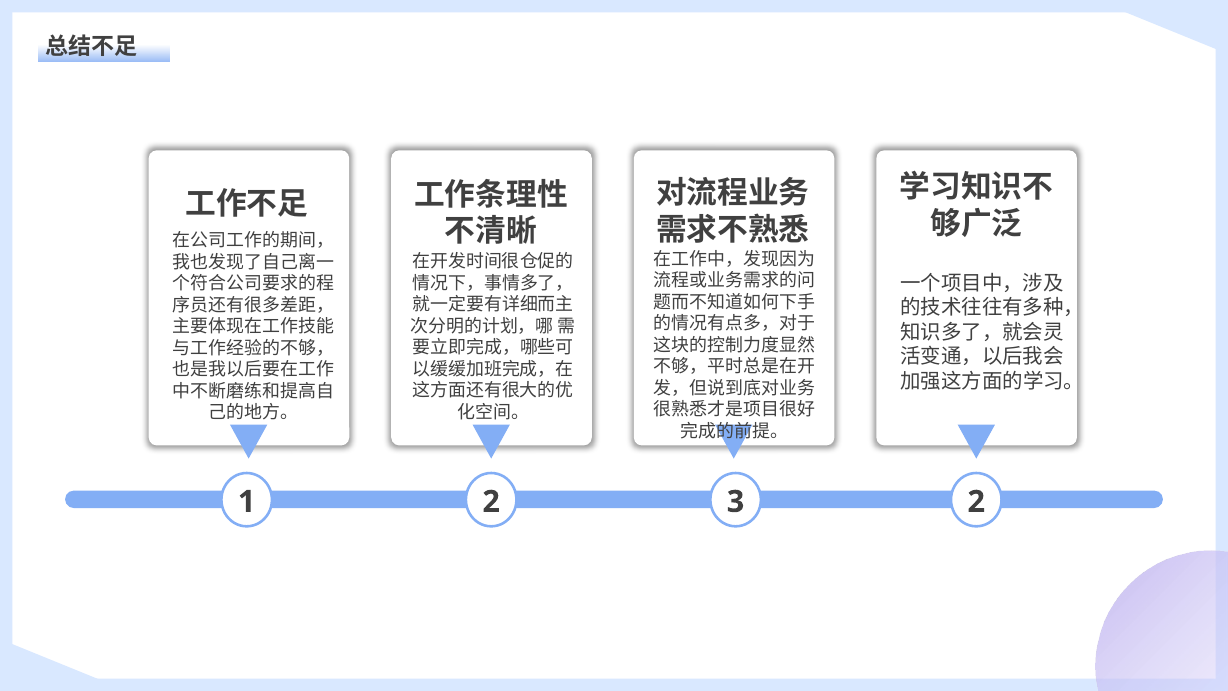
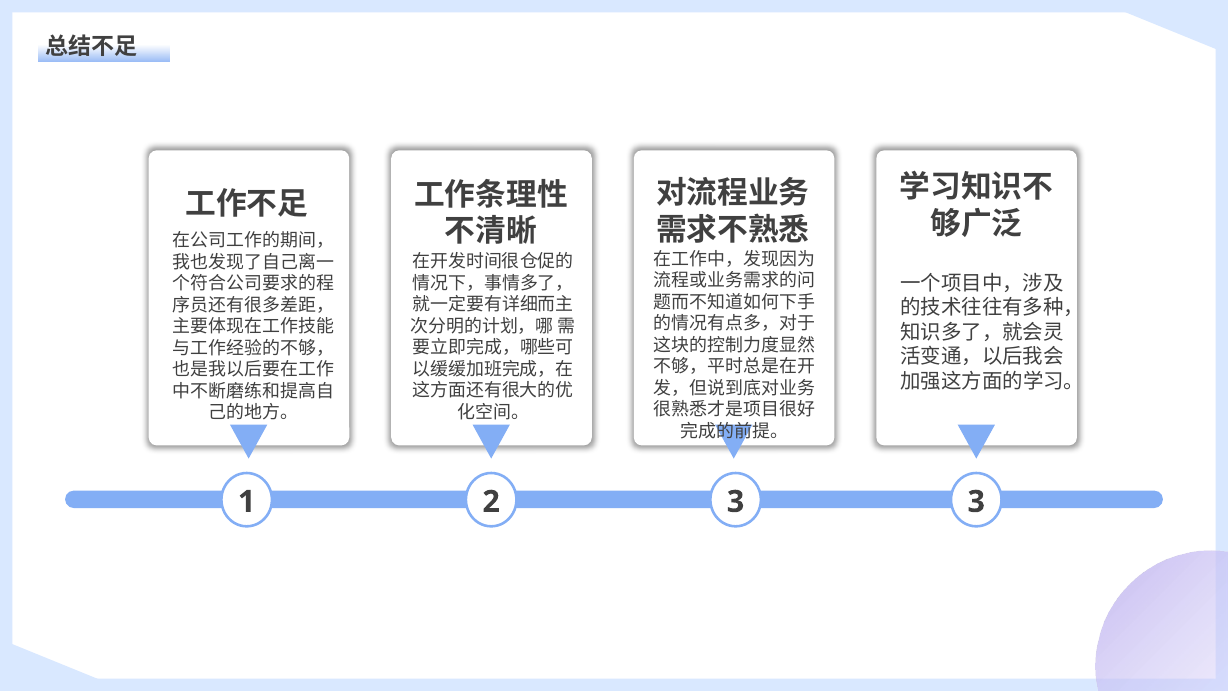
1 2: 2 -> 3 (976, 502)
